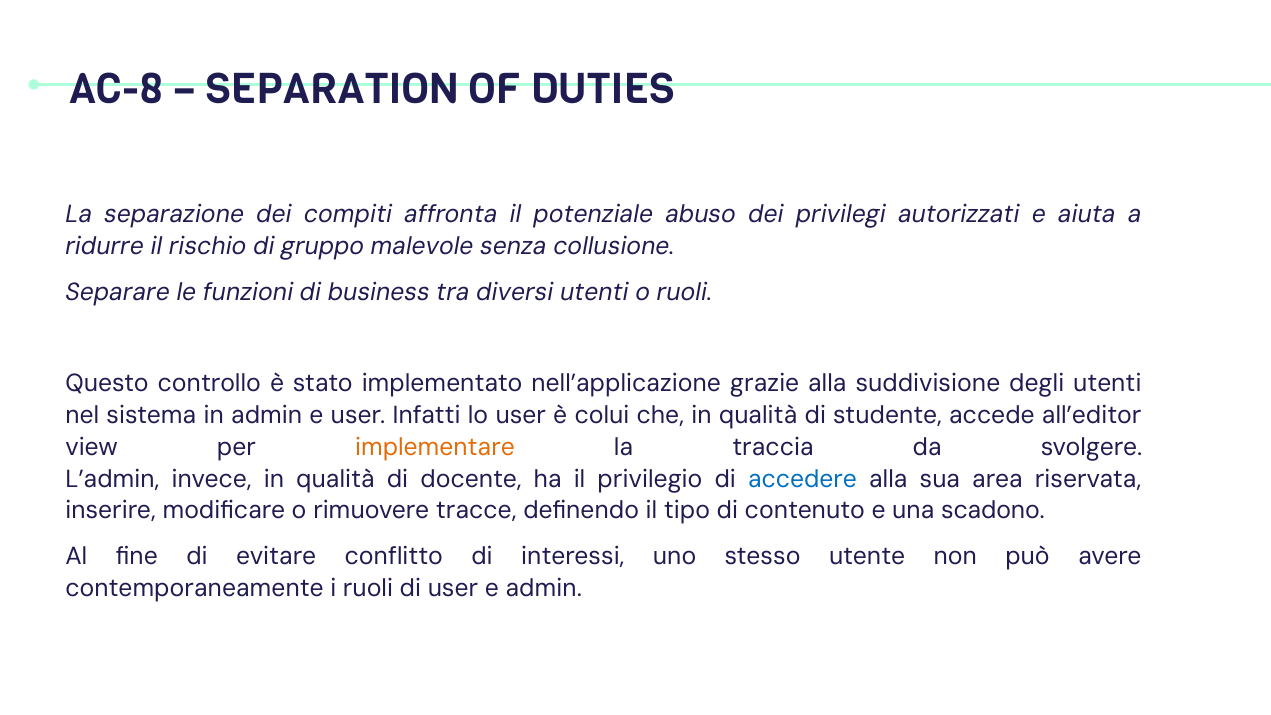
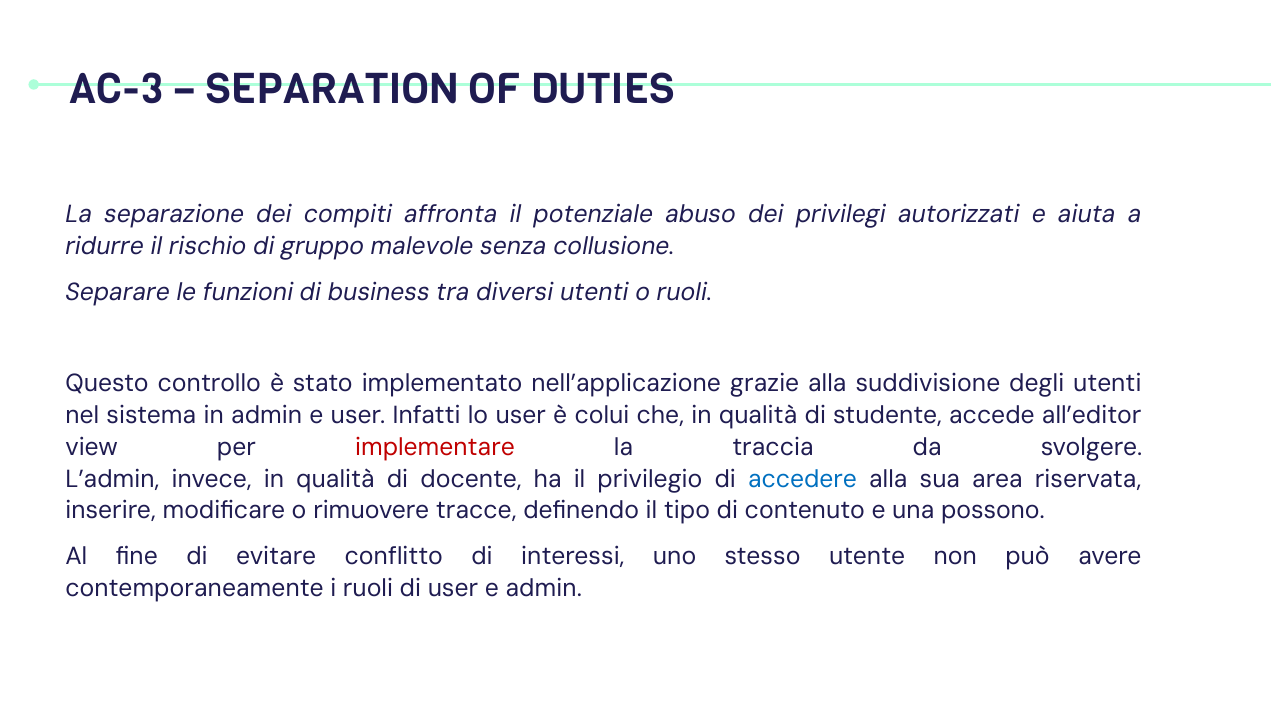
AC-8: AC-8 -> AC-3 (116, 89)
implementare colour: orange -> red (435, 447)
scadono: scadono -> possono (993, 511)
